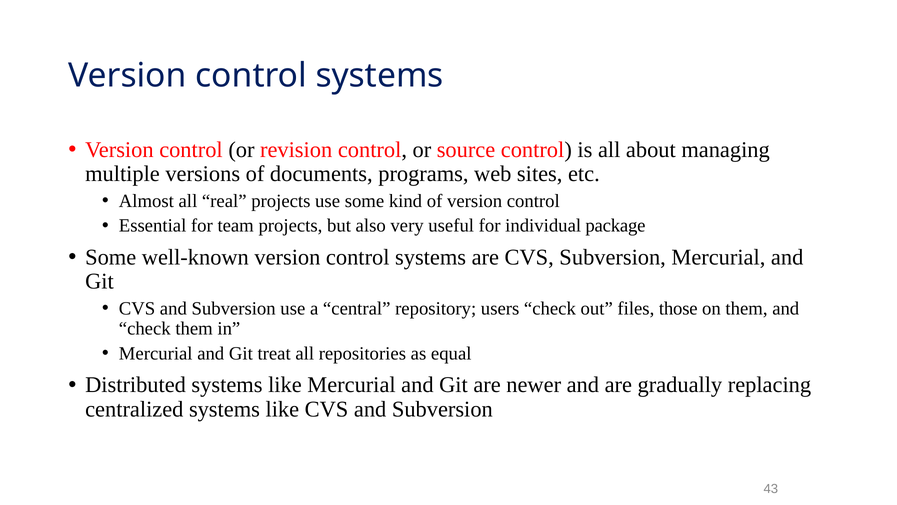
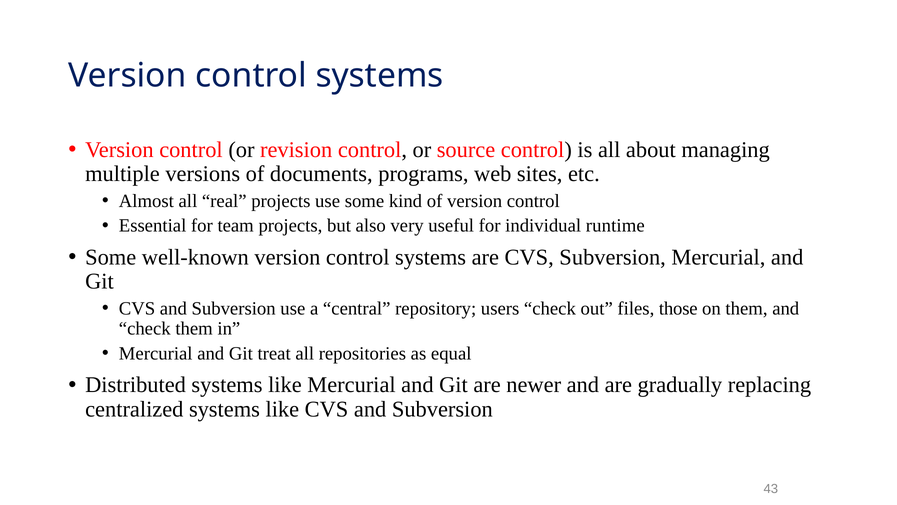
package: package -> runtime (615, 226)
